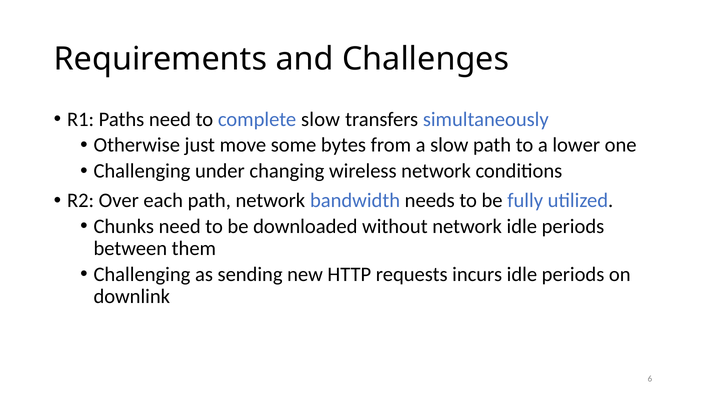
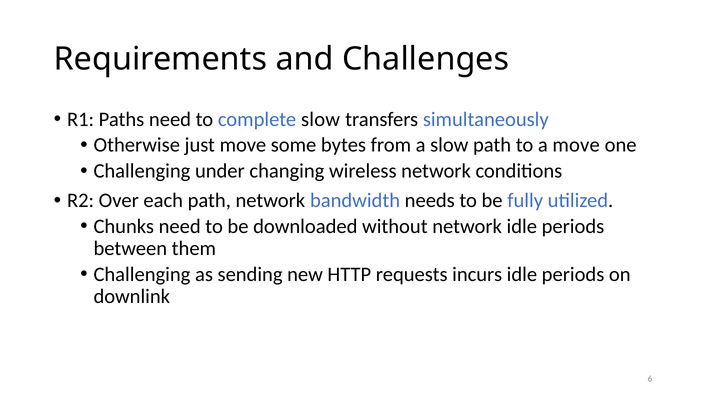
a lower: lower -> move (576, 145)
